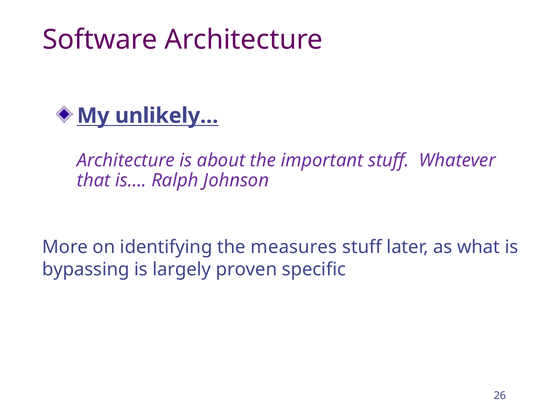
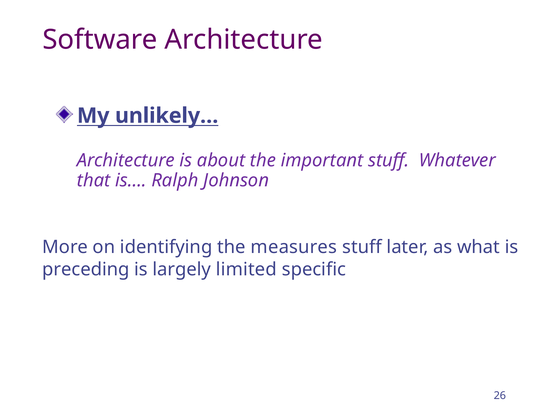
bypassing: bypassing -> preceding (86, 269)
proven: proven -> limited (246, 269)
